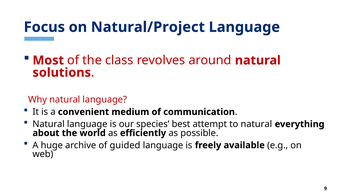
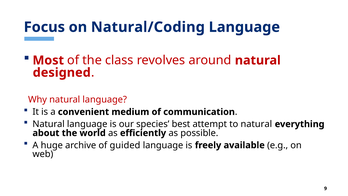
Natural/Project: Natural/Project -> Natural/Coding (148, 27)
solutions: solutions -> designed (62, 72)
